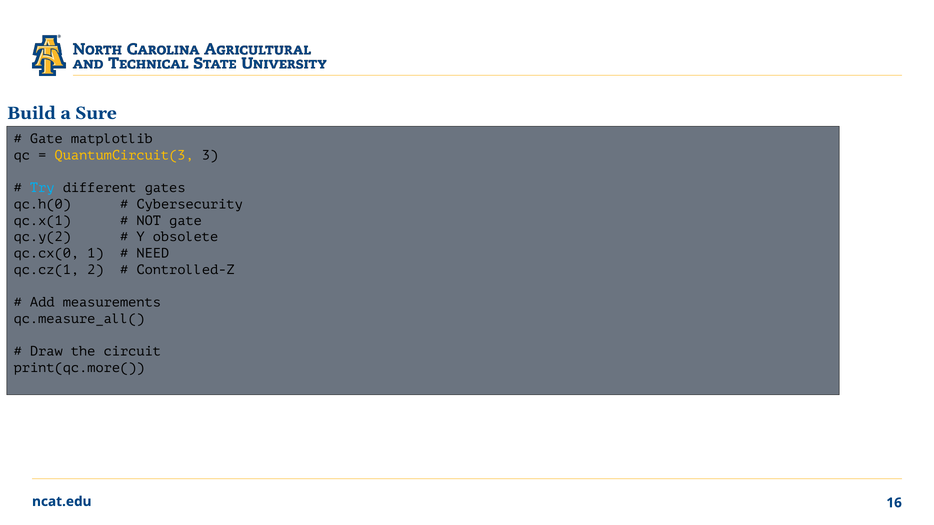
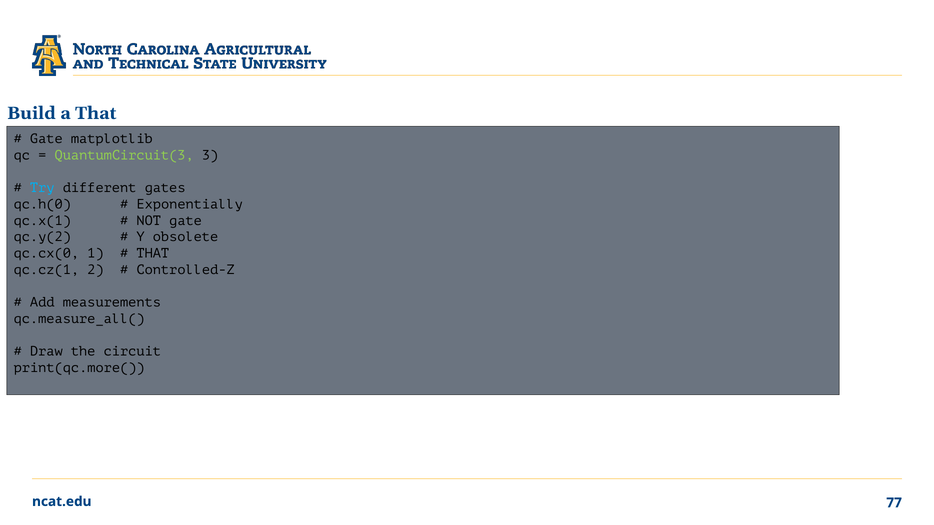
a Sure: Sure -> That (96, 113)
QuantumCircuit(3 colour: yellow -> light green (124, 155)
Cybersecurity: Cybersecurity -> Exponentially (190, 204)
NEED: NEED -> THAT (153, 253)
16: 16 -> 77 (894, 503)
